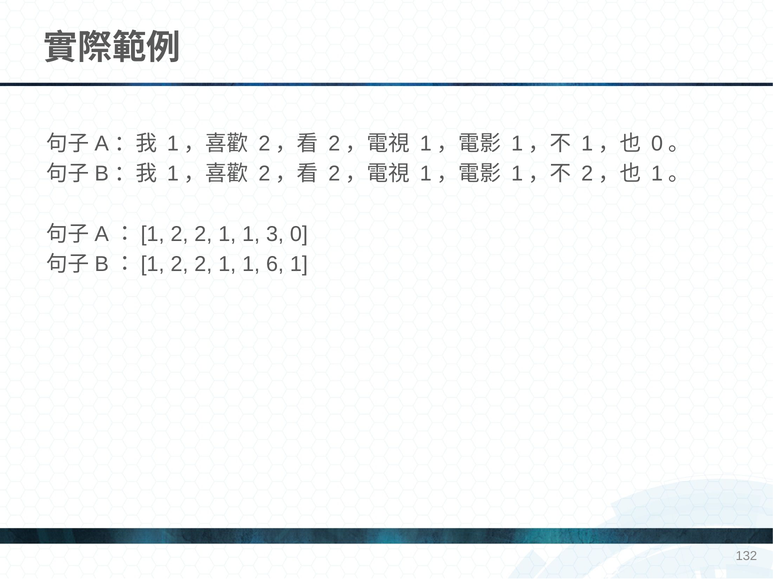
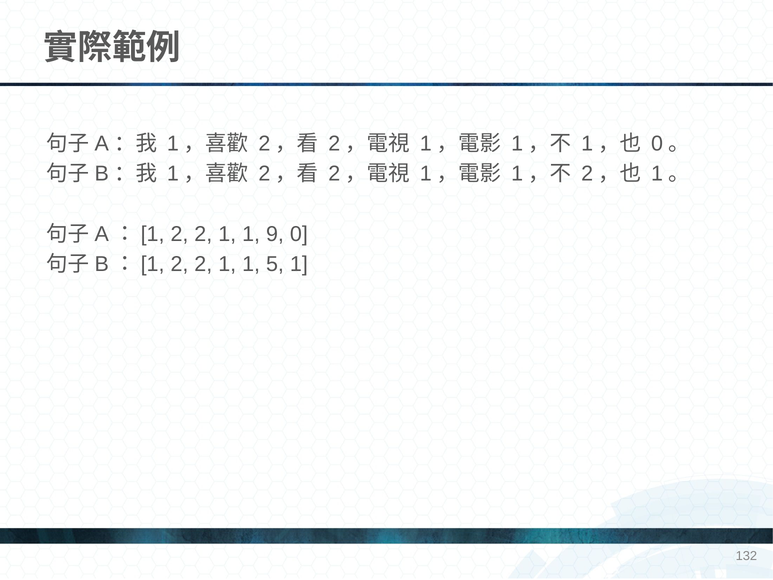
3: 3 -> 9 (275, 234)
6: 6 -> 5 (275, 264)
